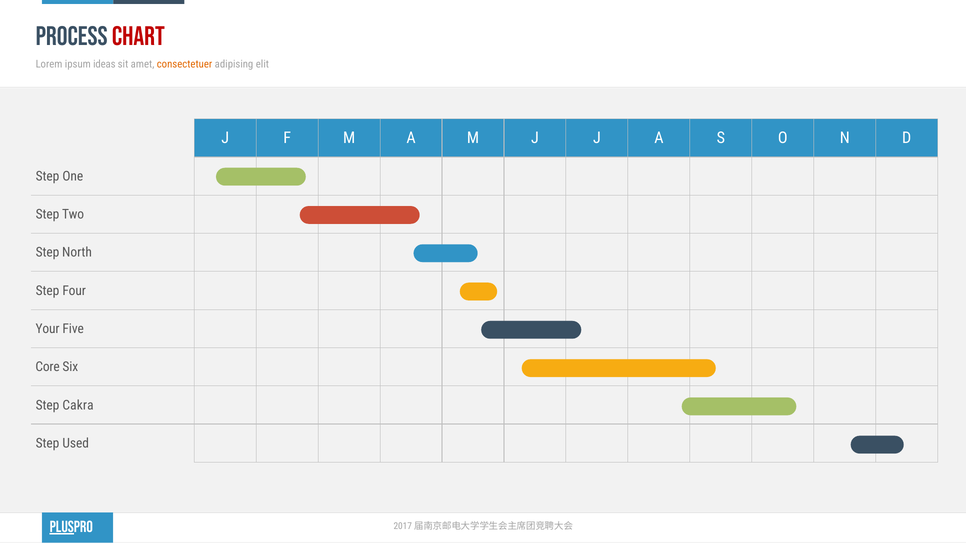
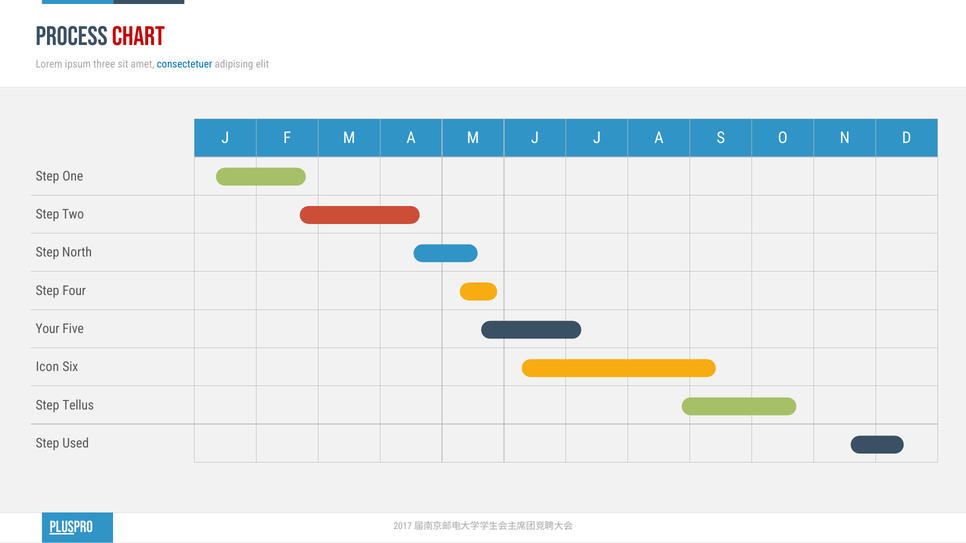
ideas: ideas -> three (104, 64)
consectetuer colour: orange -> blue (184, 64)
Core: Core -> Icon (47, 367)
Cakra: Cakra -> Tellus (78, 405)
